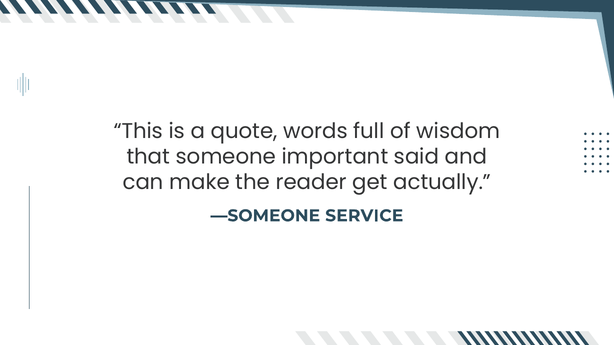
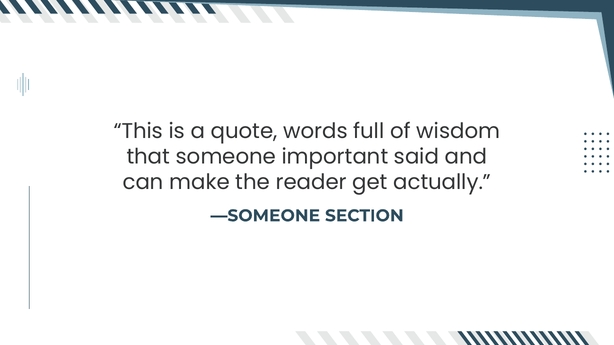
SERVICE: SERVICE -> SECTION (364, 216)
